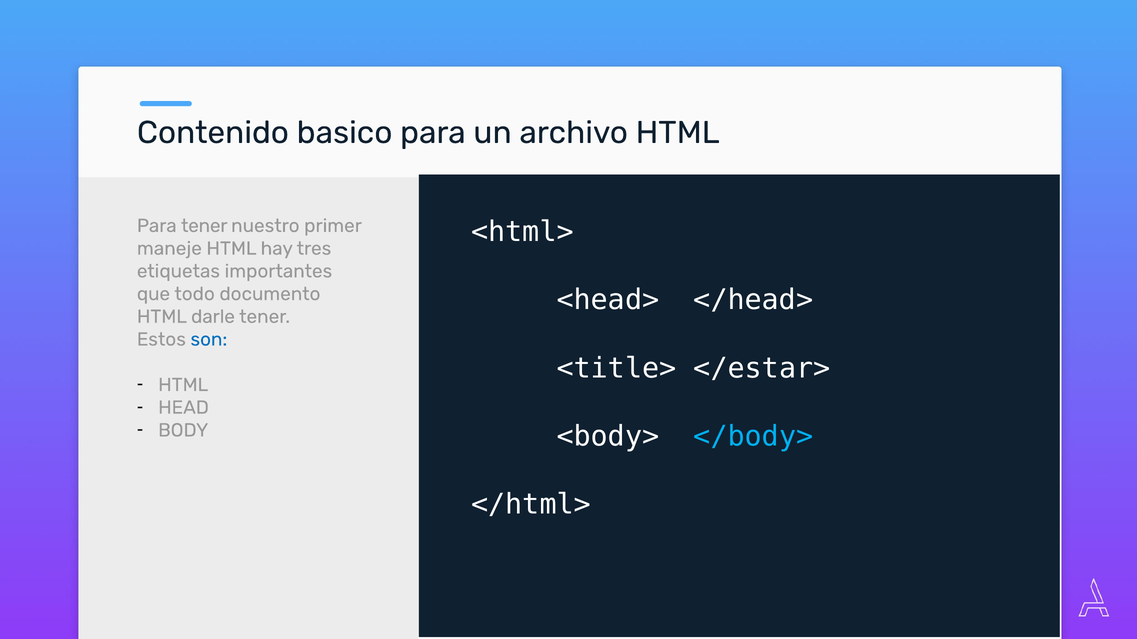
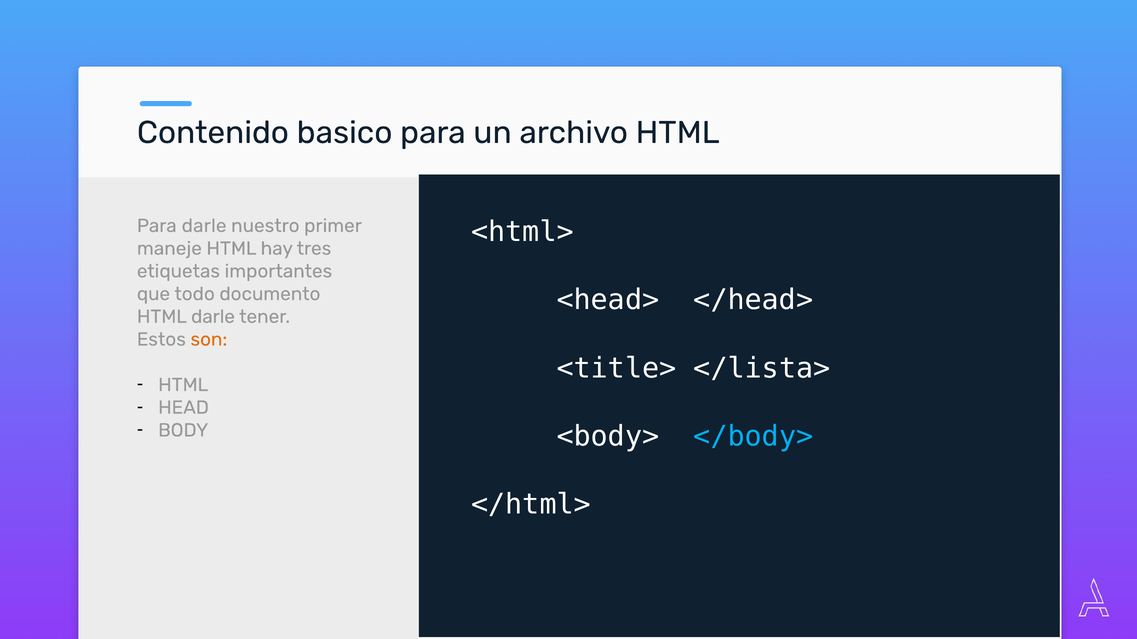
Para tener: tener -> darle (204, 226)
son colour: blue -> orange (209, 340)
</estar>: </estar> -> </lista> (762, 369)
